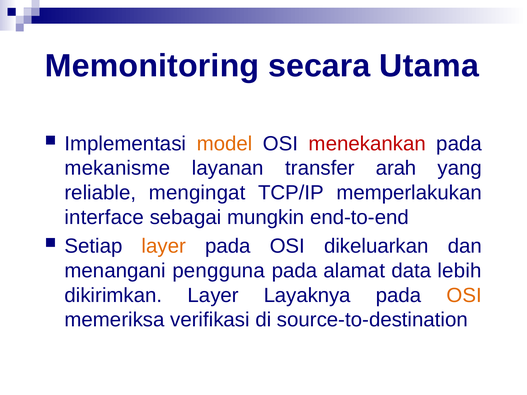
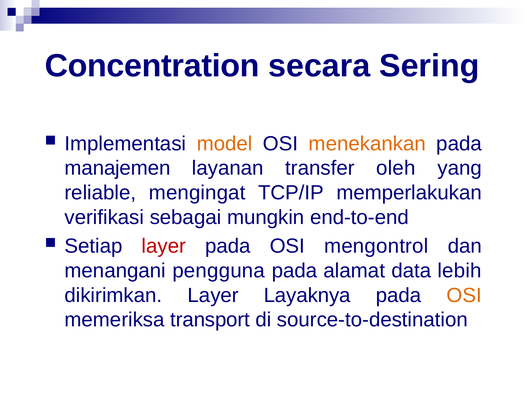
Memonitoring: Memonitoring -> Concentration (152, 66)
Utama: Utama -> Sering (429, 66)
menekankan colour: red -> orange (367, 144)
mekanisme: mekanisme -> manajemen (118, 168)
arah: arah -> oleh (396, 168)
interface: interface -> verifikasi (104, 218)
layer colour: orange -> red (164, 246)
dikeluarkan: dikeluarkan -> mengontrol (376, 246)
verifikasi: verifikasi -> transport (210, 320)
